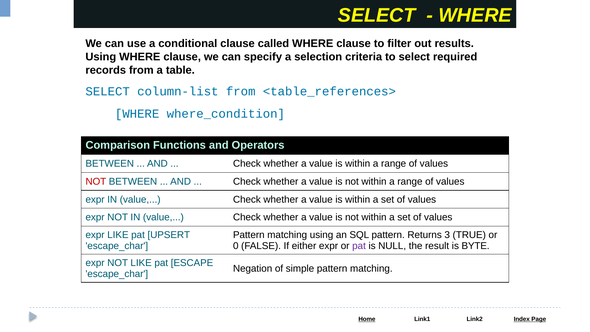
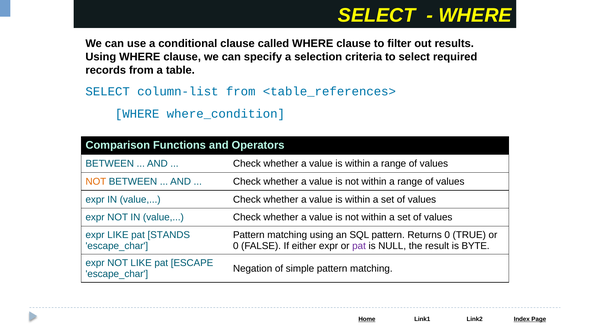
NOT colour: red -> orange (96, 181)
UPSERT: UPSERT -> STANDS (169, 235)
Returns 3: 3 -> 0 (447, 235)
